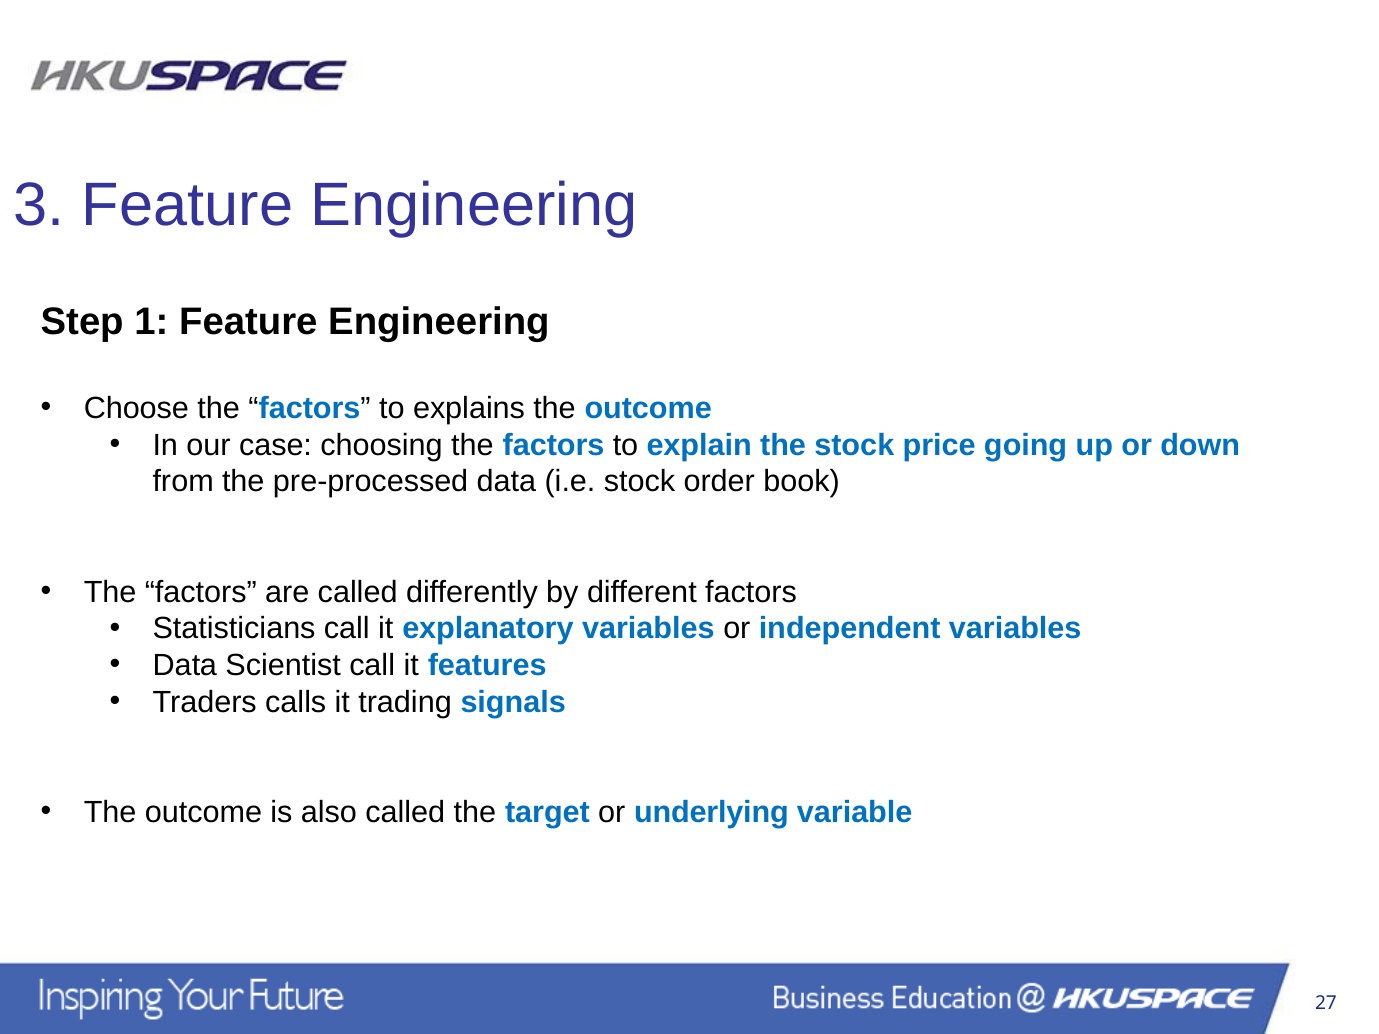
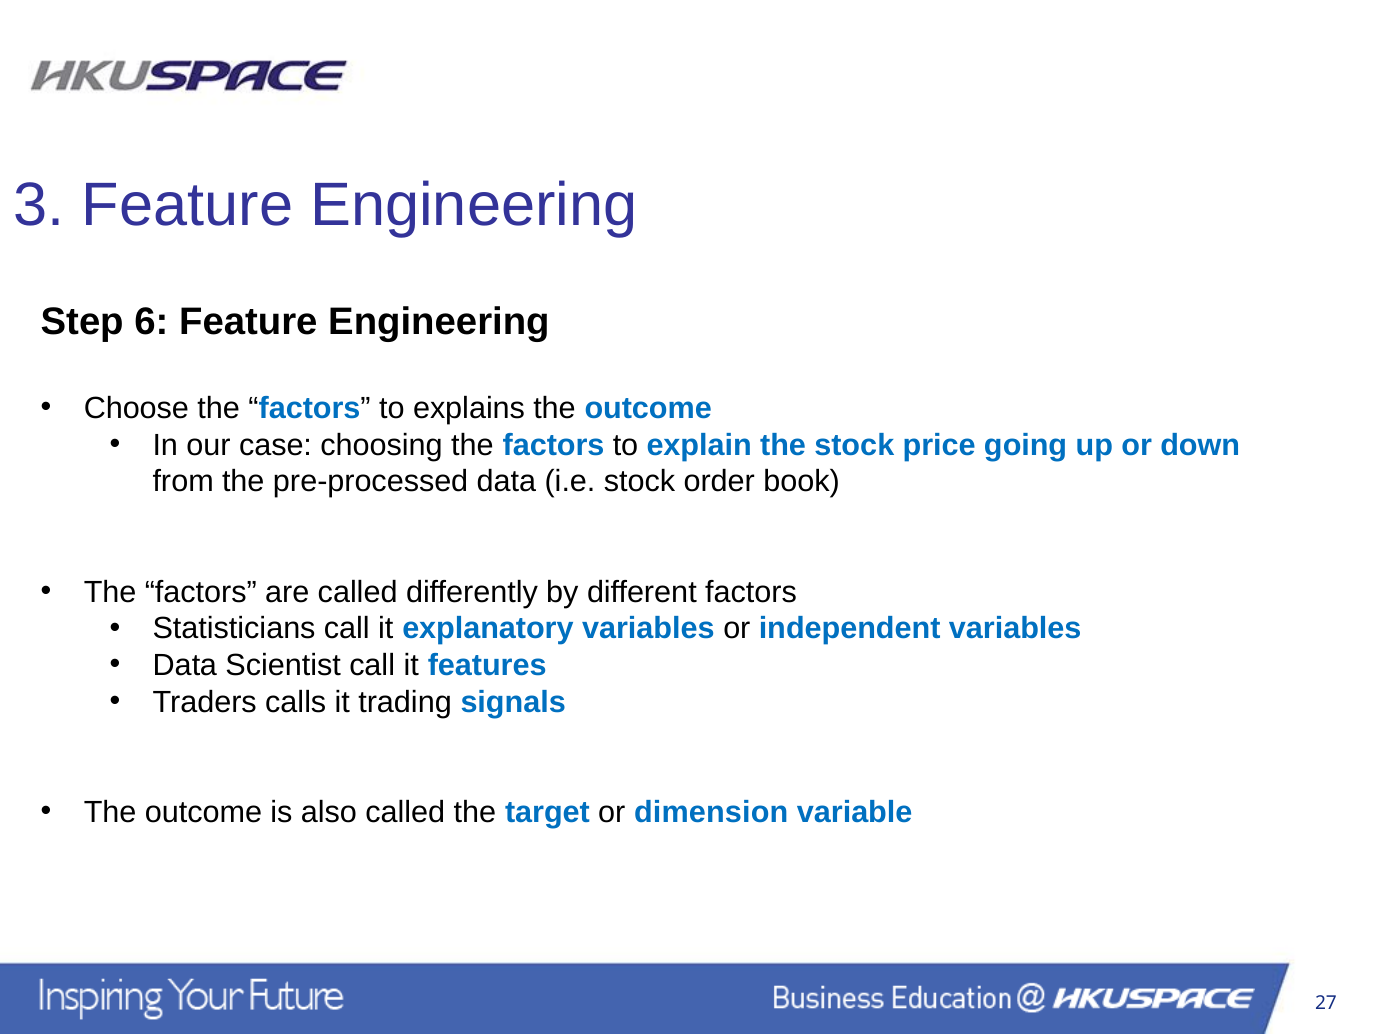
1: 1 -> 6 (151, 322)
underlying: underlying -> dimension (711, 813)
